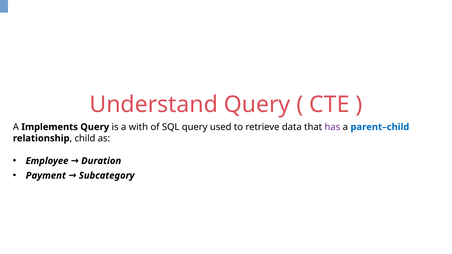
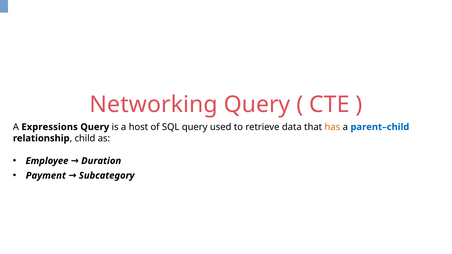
Understand: Understand -> Networking (154, 105)
Implements: Implements -> Expressions (50, 127)
with: with -> host (138, 127)
has colour: purple -> orange (332, 127)
